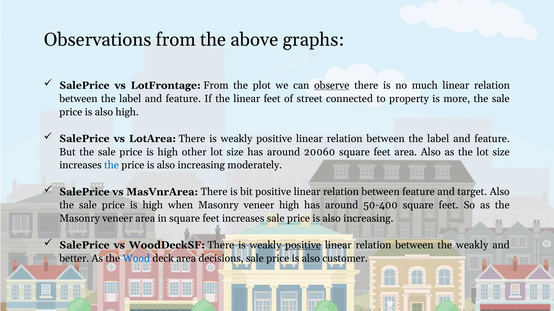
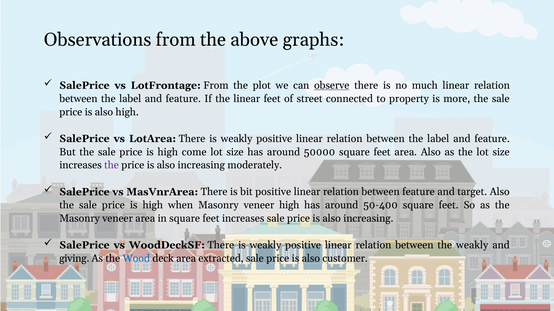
other: other -> come (194, 152)
20060: 20060 -> 50000 (320, 152)
the colour: blue -> purple (112, 166)
positive underline: present -> none (303, 246)
better: better -> giving (74, 259)
decisions: decisions -> extracted (221, 259)
